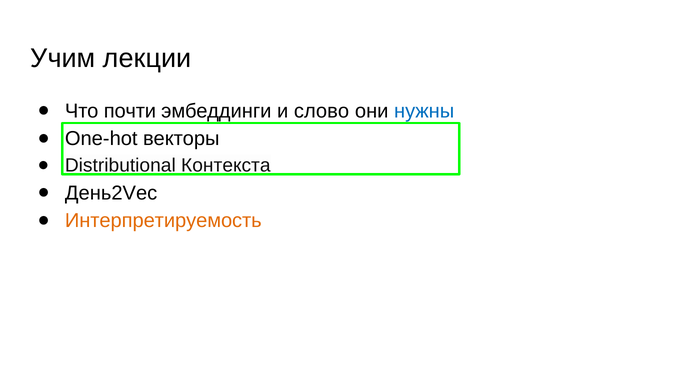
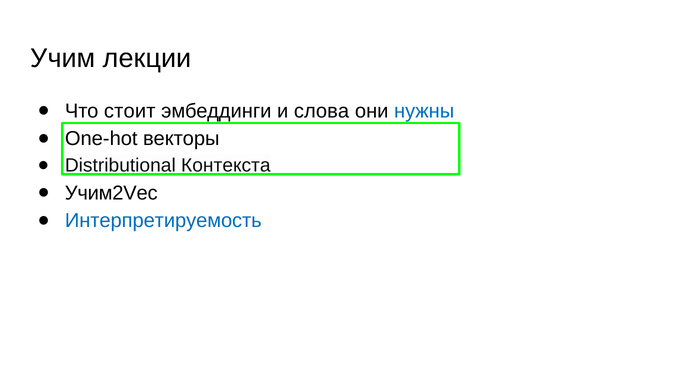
почти: почти -> стоит (130, 111)
слово: слово -> слова (322, 111)
День2Vec: День2Vec -> Учим2Vec (111, 193)
Интерпретируемость colour: orange -> blue (163, 221)
